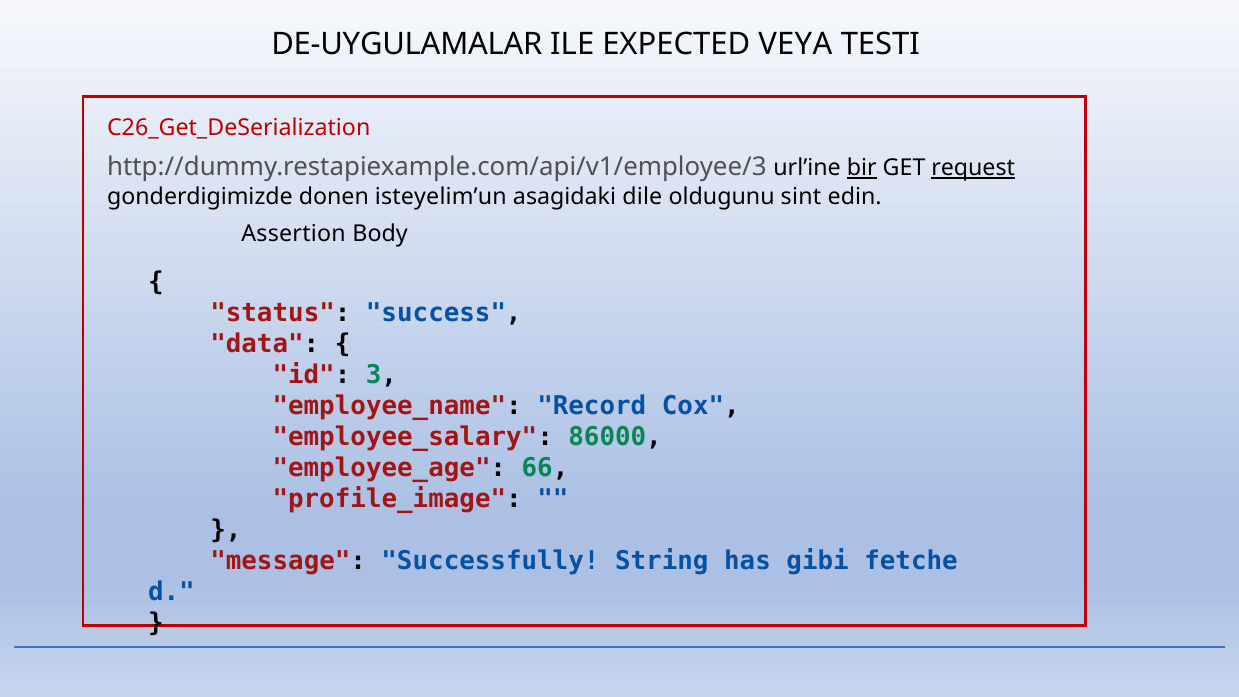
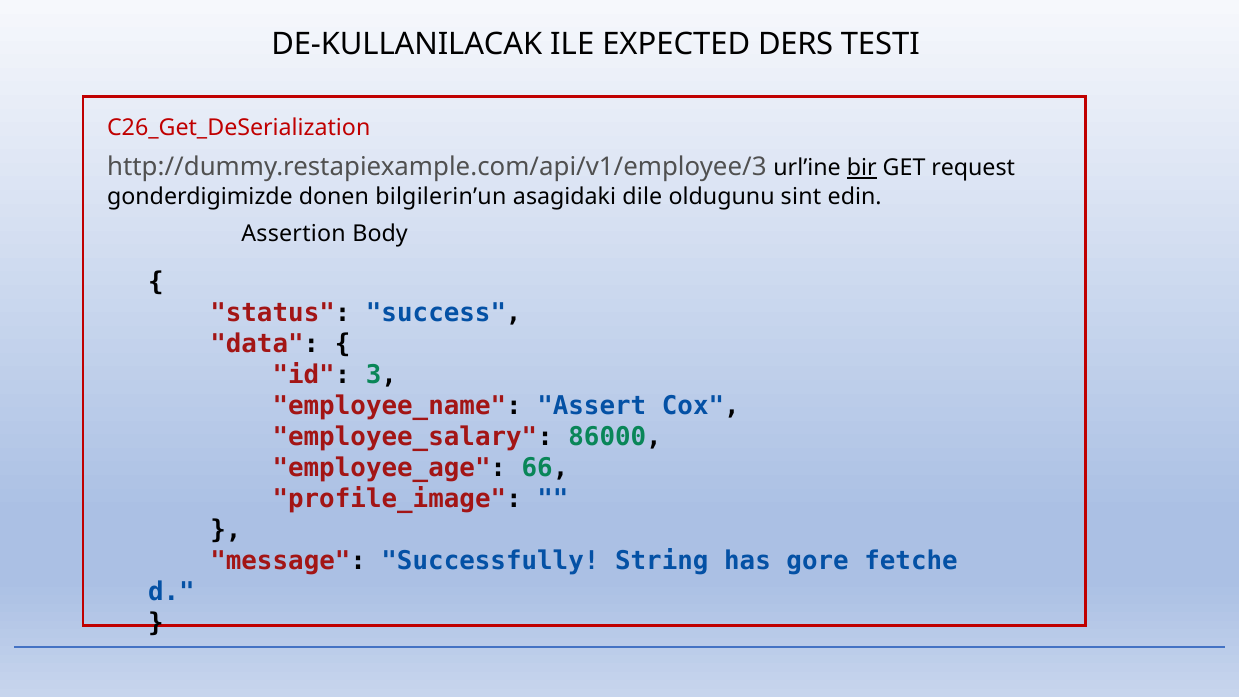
DE-UYGULAMALAR: DE-UYGULAMALAR -> DE-KULLANILACAK (407, 44)
VEYA: VEYA -> DERS (796, 44)
request underline: present -> none (973, 168)
isteyelim’un: isteyelim’un -> bilgilerin’un (441, 196)
Record: Record -> Assert (592, 406)
gibi: gibi -> gore (818, 561)
